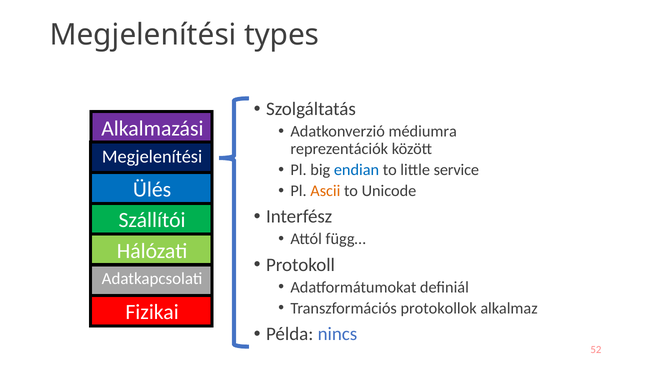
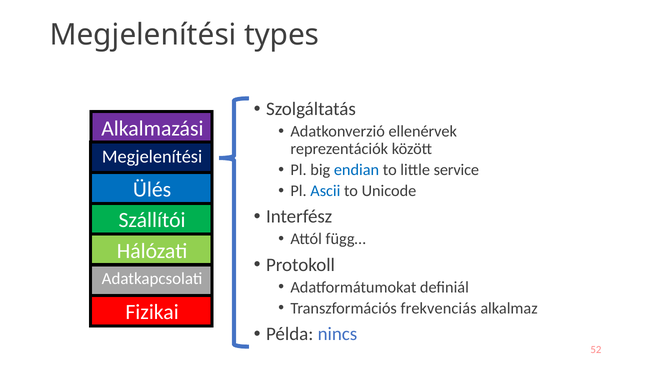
médiumra: médiumra -> ellenérvek (423, 132)
Ascii colour: orange -> blue (325, 191)
protokollok: protokollok -> frekvenciás (439, 308)
